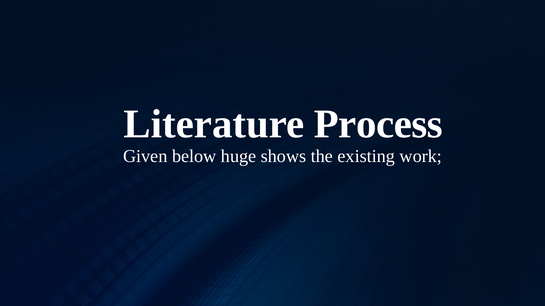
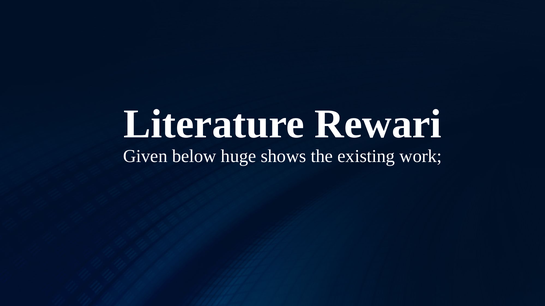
Process: Process -> Rewari (378, 124)
